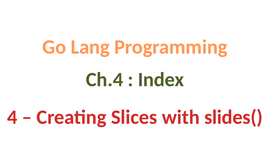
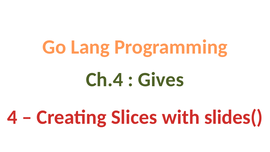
Index: Index -> Gives (161, 80)
